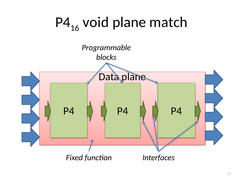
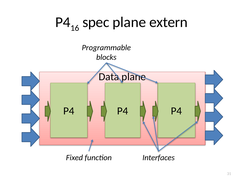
void: void -> spec (96, 22)
match: match -> extern (169, 22)
